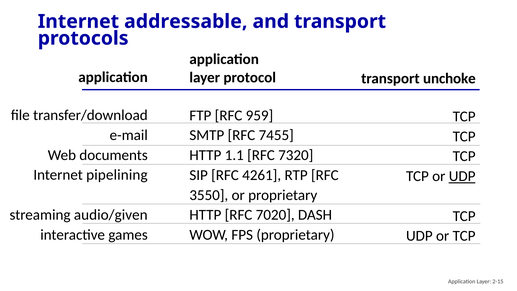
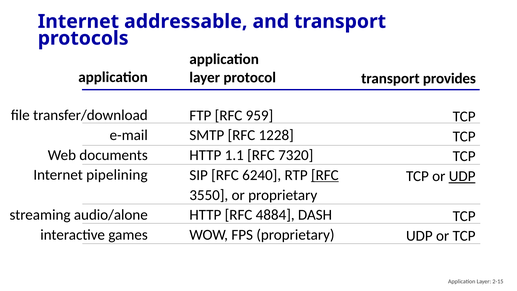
unchoke: unchoke -> provides (449, 78)
7455: 7455 -> 1228 (276, 135)
4261: 4261 -> 6240 (262, 175)
RFC underline: none -> present (325, 175)
audio/given: audio/given -> audio/alone (111, 215)
7020: 7020 -> 4884 (275, 215)
